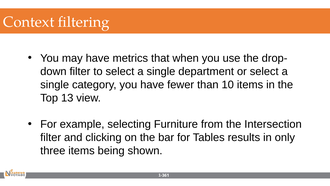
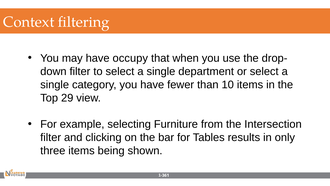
metrics: metrics -> occupy (130, 58)
13: 13 -> 29 (67, 98)
